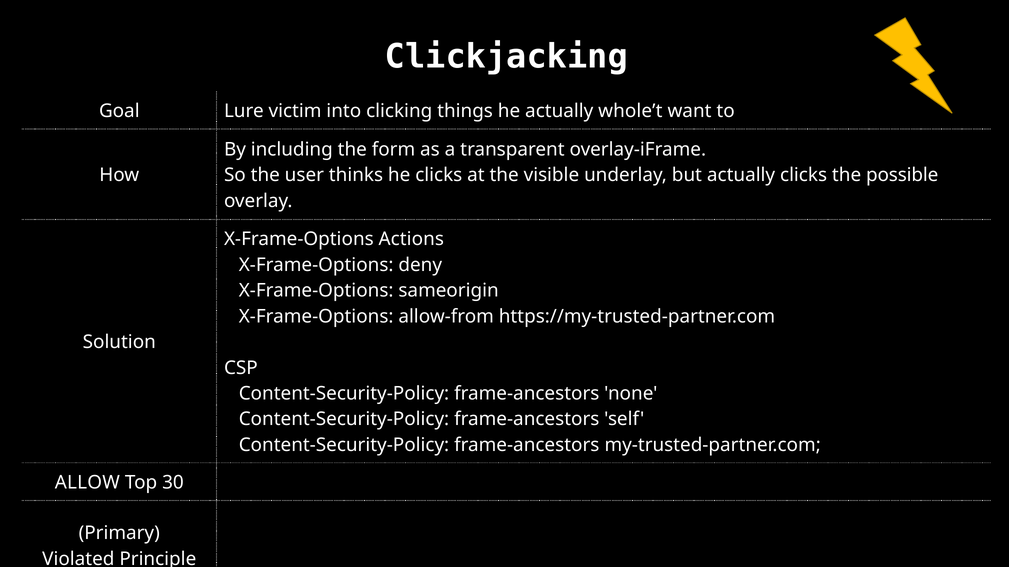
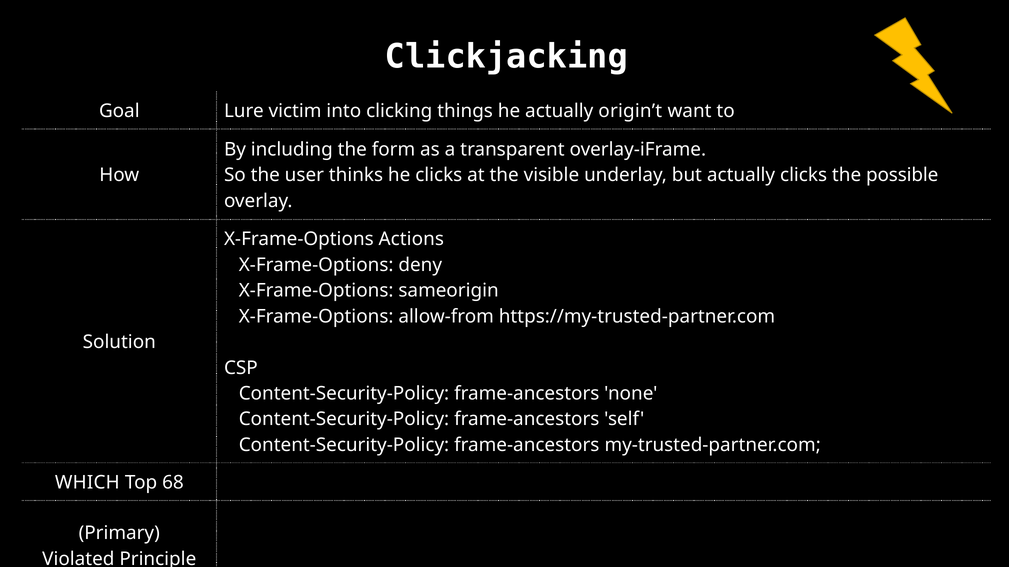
whole’t: whole’t -> origin’t (630, 111)
ALLOW: ALLOW -> WHICH (87, 483)
30: 30 -> 68 (173, 483)
